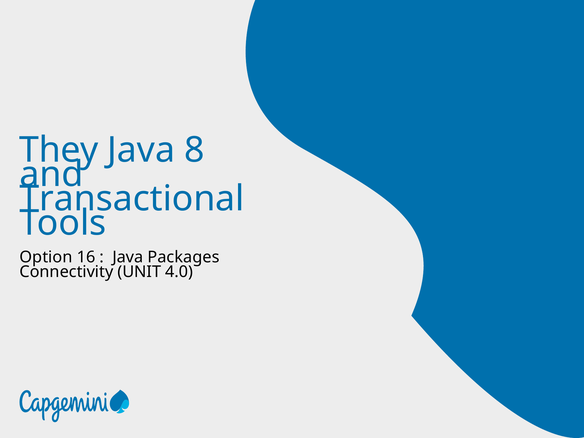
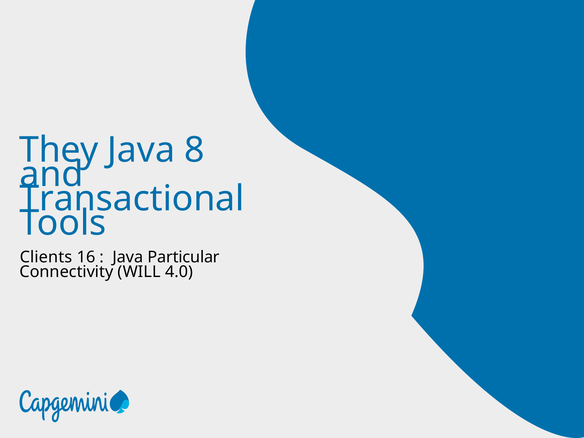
Option: Option -> Clients (46, 257)
Packages: Packages -> Particular (184, 257)
UNIT: UNIT -> WILL (139, 272)
